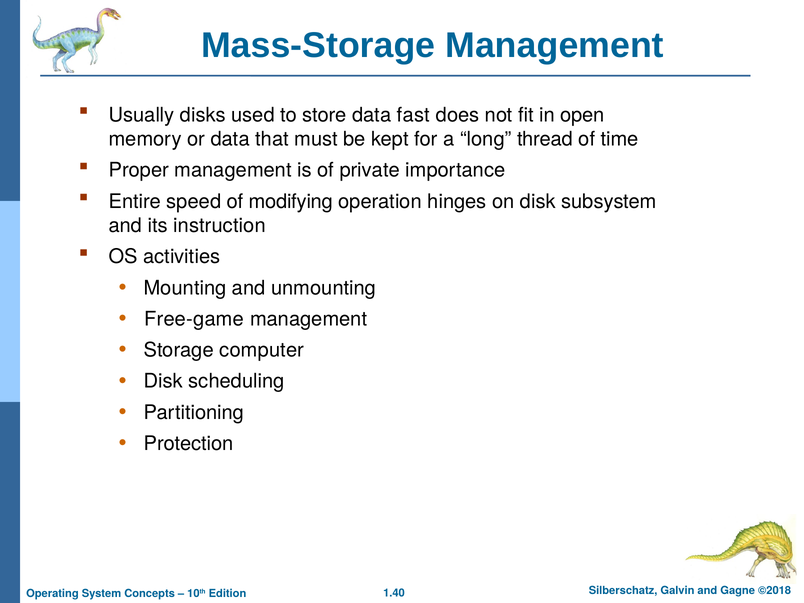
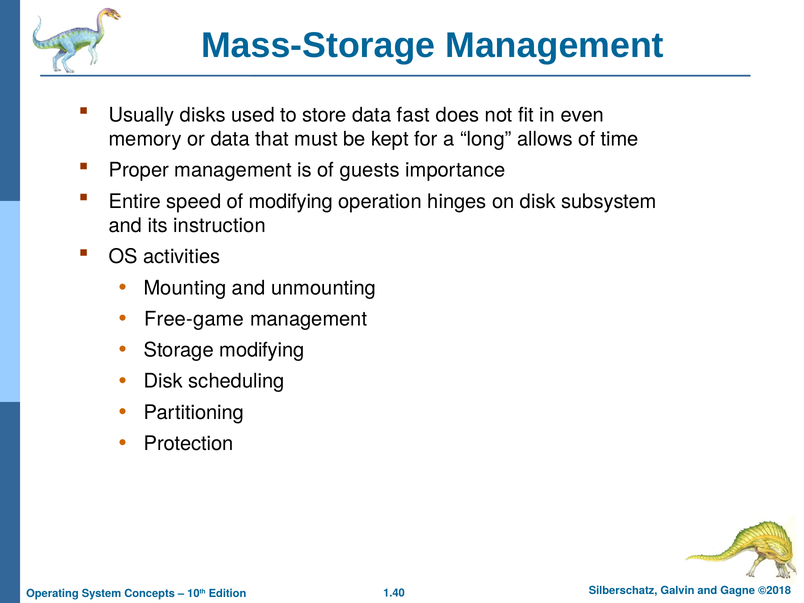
open: open -> even (582, 115)
thread: thread -> allows (545, 139)
private: private -> guests (370, 170)
Storage computer: computer -> modifying (262, 350)
